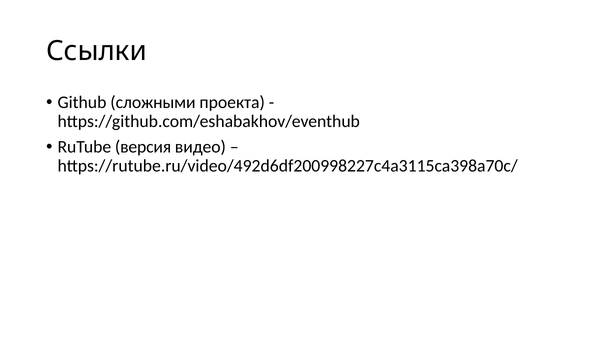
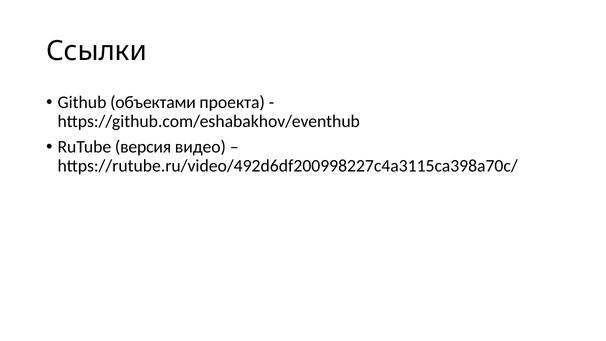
сложными: сложными -> объектами (153, 102)
